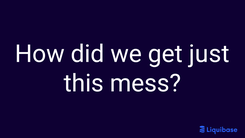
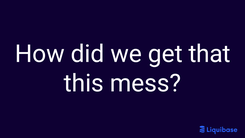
just: just -> that (209, 54)
